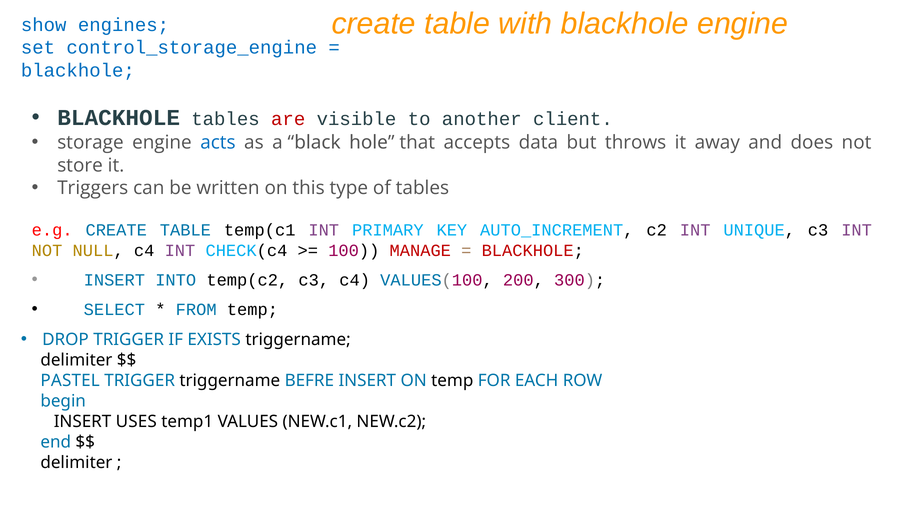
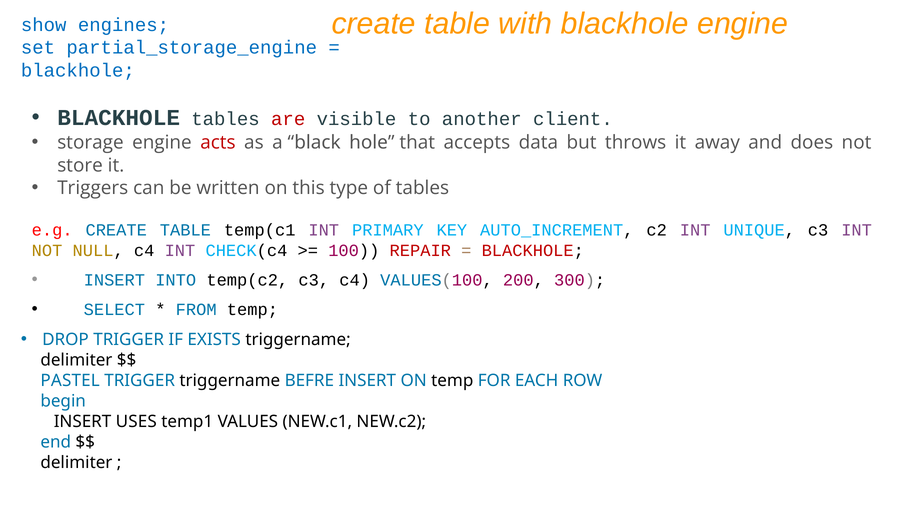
control_storage_engine: control_storage_engine -> partial_storage_engine (192, 48)
acts colour: blue -> red (218, 142)
MANAGE: MANAGE -> REPAIR (420, 250)
